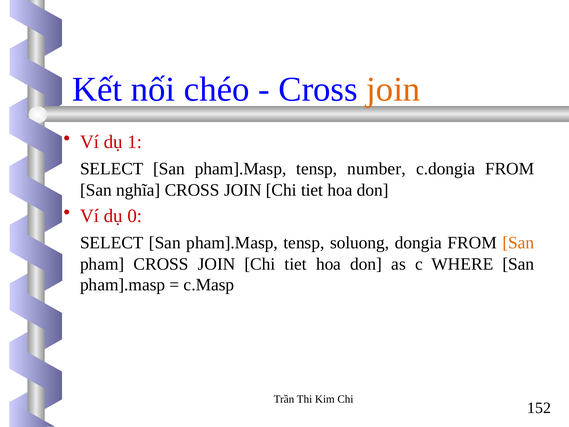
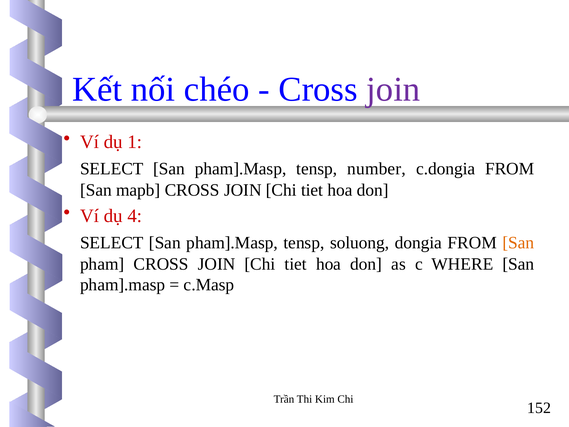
join colour: orange -> purple (393, 89)
nghĩa: nghĩa -> mapb (138, 190)
0: 0 -> 4 (135, 216)
